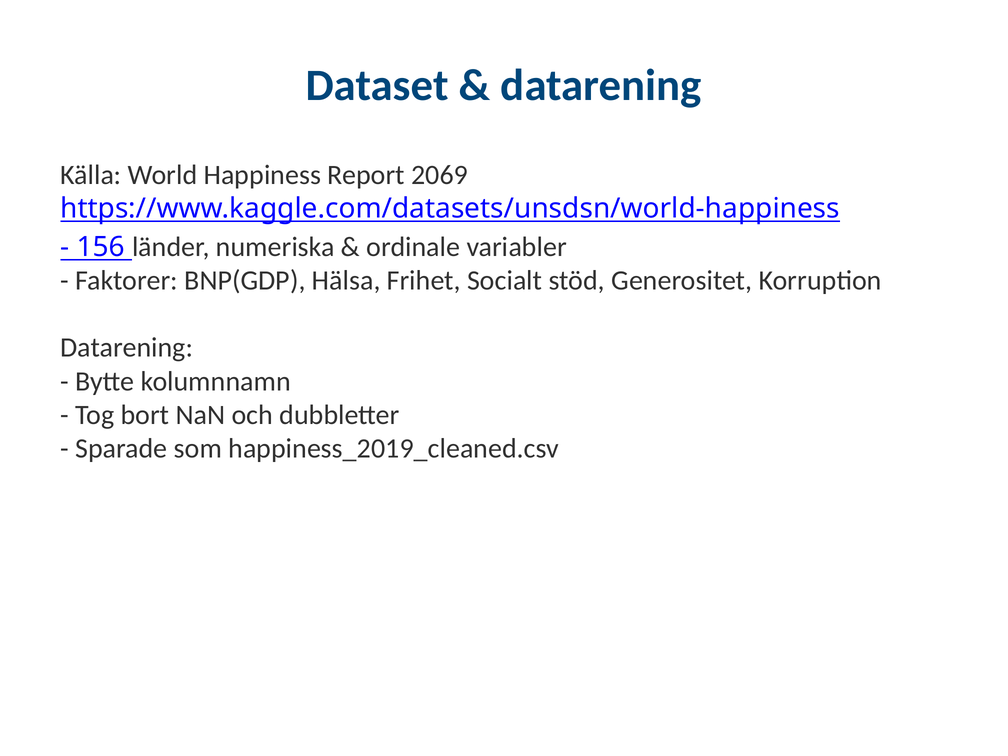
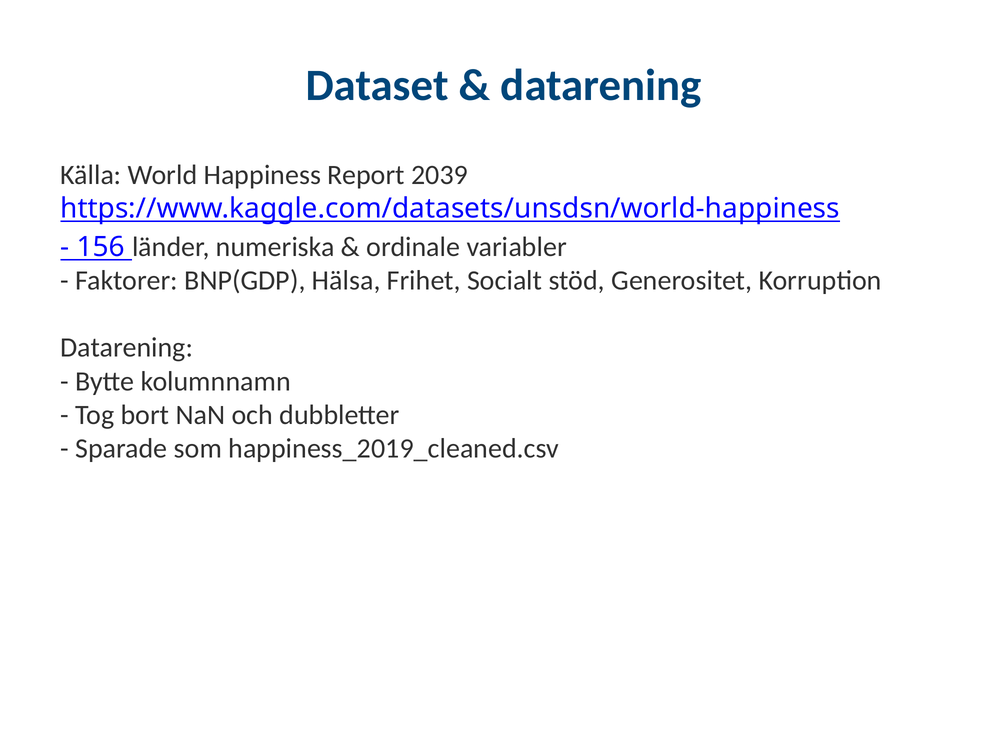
2069: 2069 -> 2039 (440, 175)
